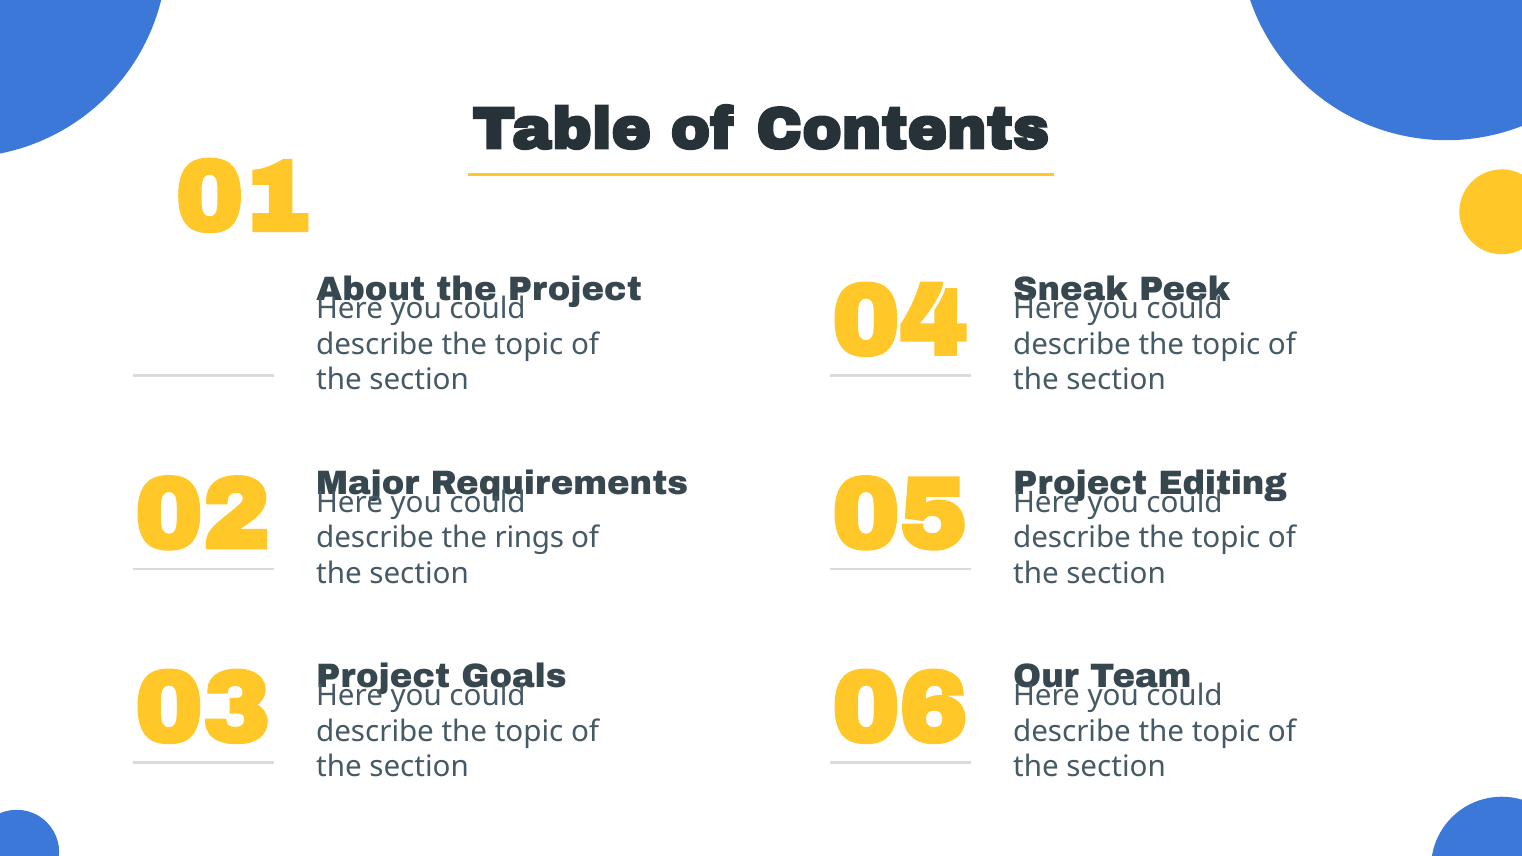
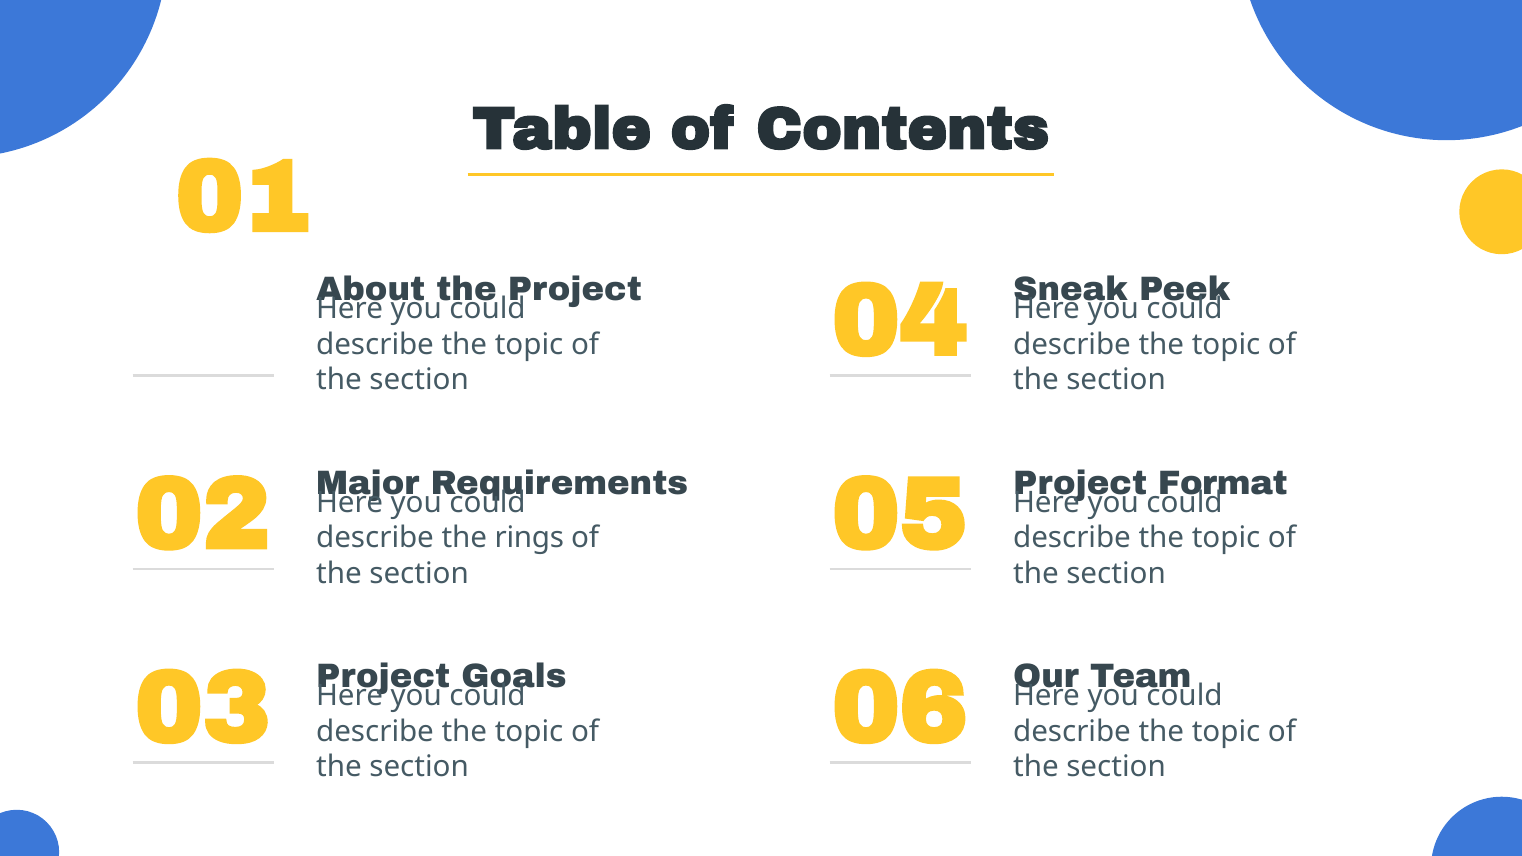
Editing: Editing -> Format (1223, 483)
